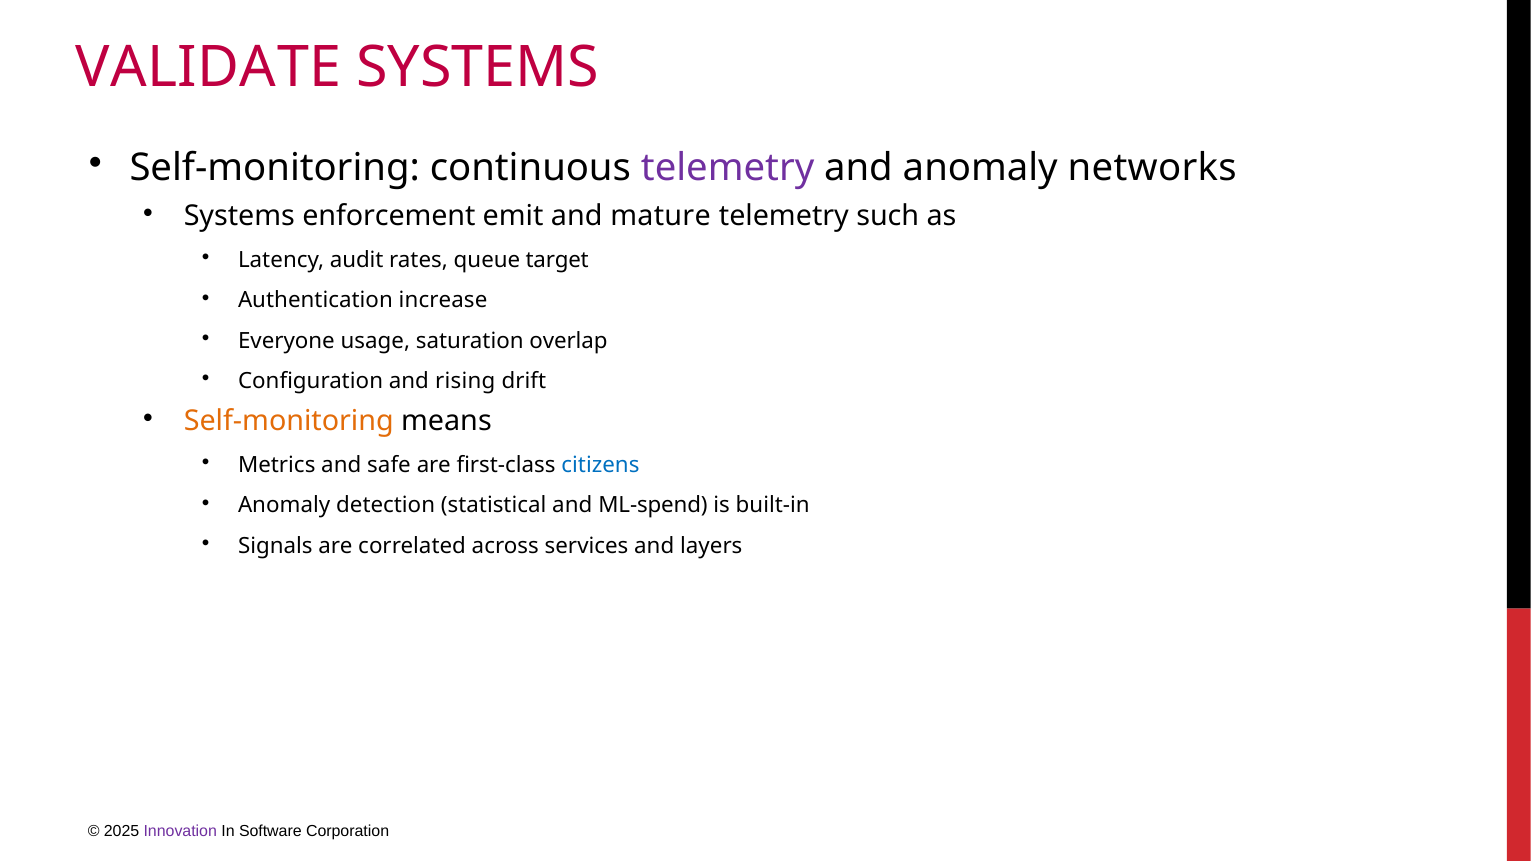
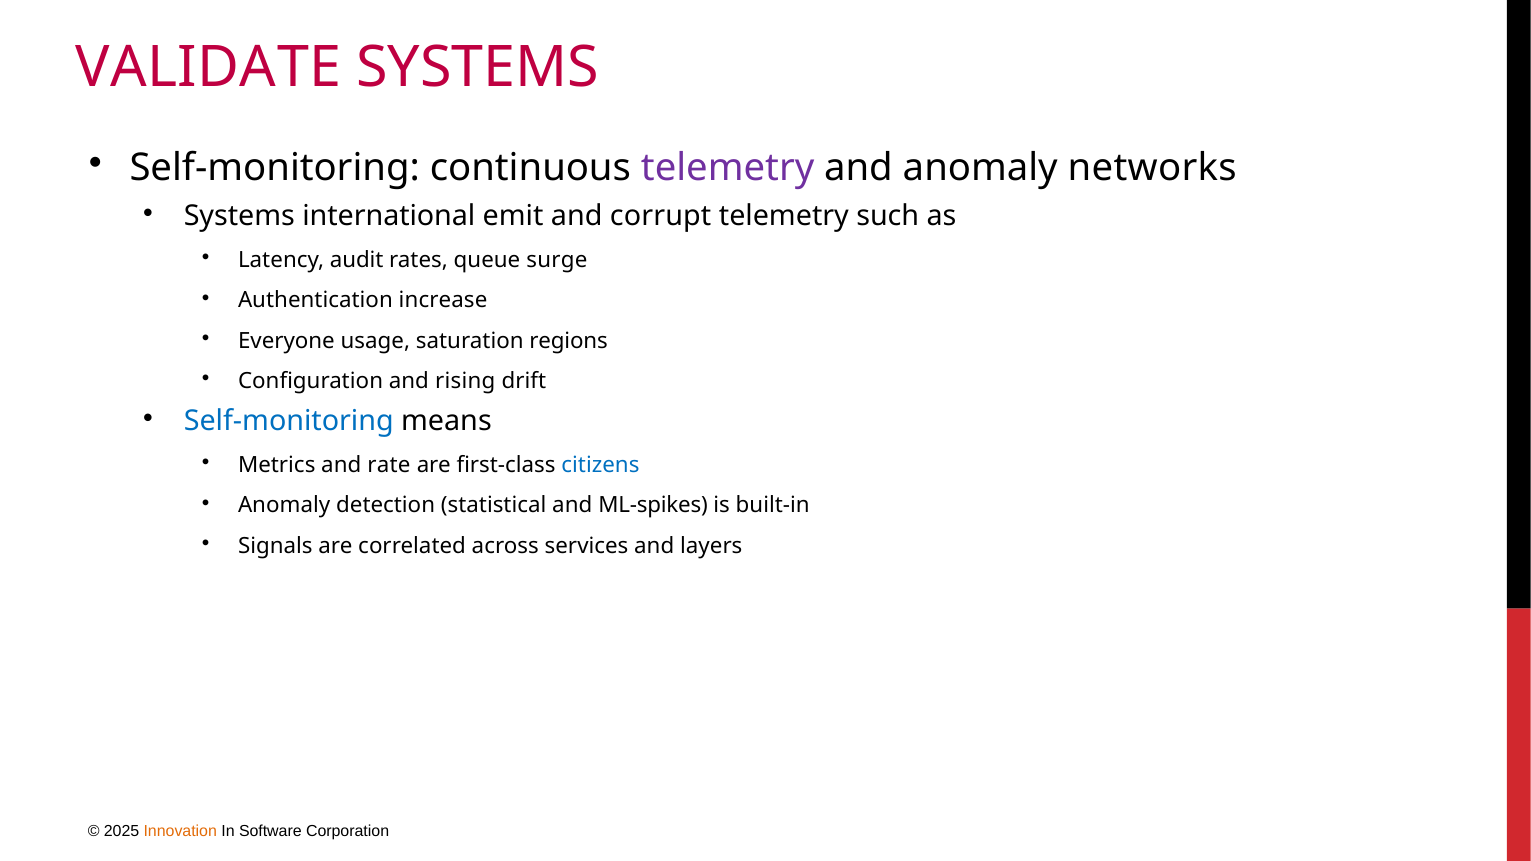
enforcement: enforcement -> international (389, 216)
mature: mature -> corrupt (661, 216)
target: target -> surge (557, 260)
overlap: overlap -> regions (569, 341)
Self-monitoring colour: orange -> blue (289, 421)
safe: safe -> rate (389, 465)
ML-spend: ML-spend -> ML-spikes (653, 506)
Innovation colour: purple -> orange (180, 832)
